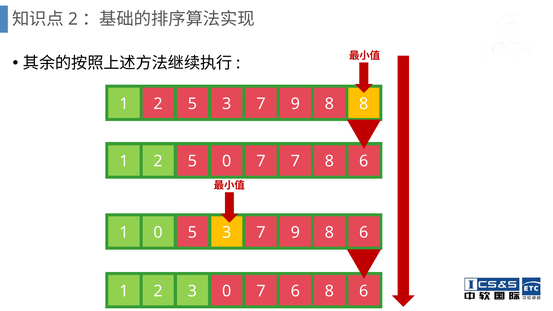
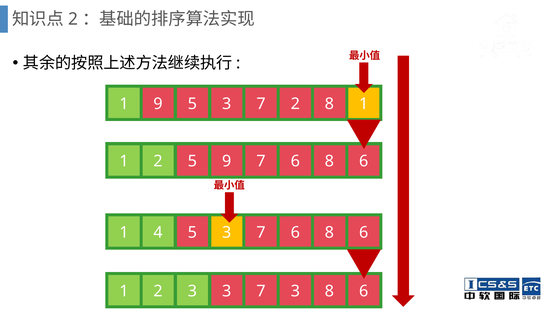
2: 2 -> 9 (158, 104)
9: 9 -> 2 (295, 104)
8 8: 8 -> 1 (364, 104)
5 0: 0 -> 9 (227, 161)
7: 7 -> 6 (295, 161)
1 0: 0 -> 4 (158, 233)
9: 9 -> 6 (295, 233)
3 0: 0 -> 3 (227, 291)
7 6: 6 -> 3 (295, 291)
